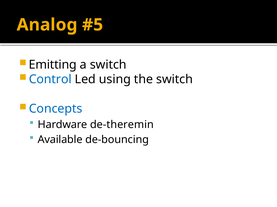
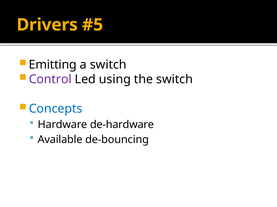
Analog: Analog -> Drivers (47, 25)
Control colour: blue -> purple (50, 80)
de-theremin: de-theremin -> de-hardware (122, 125)
